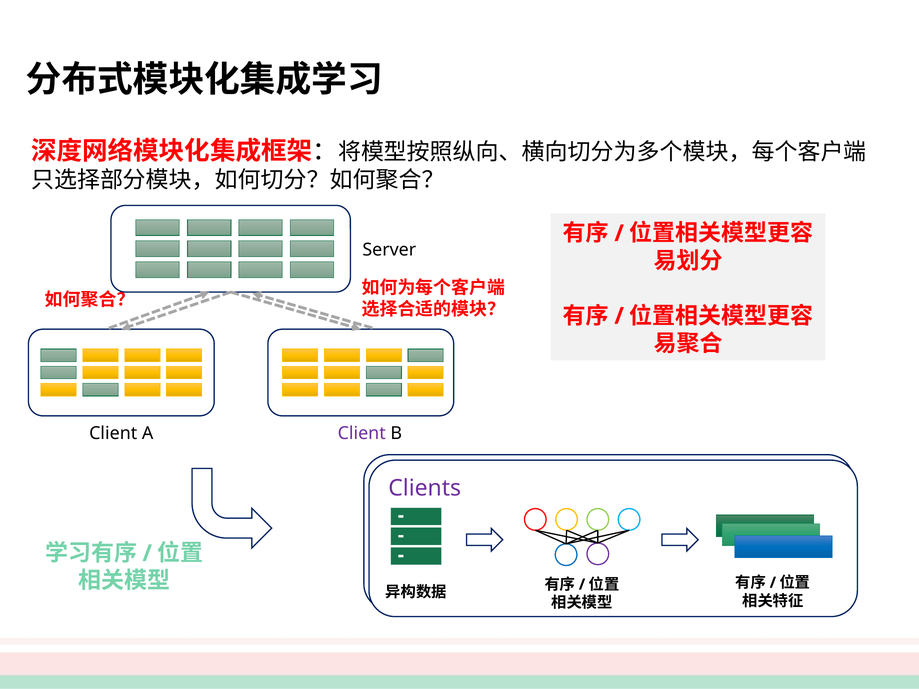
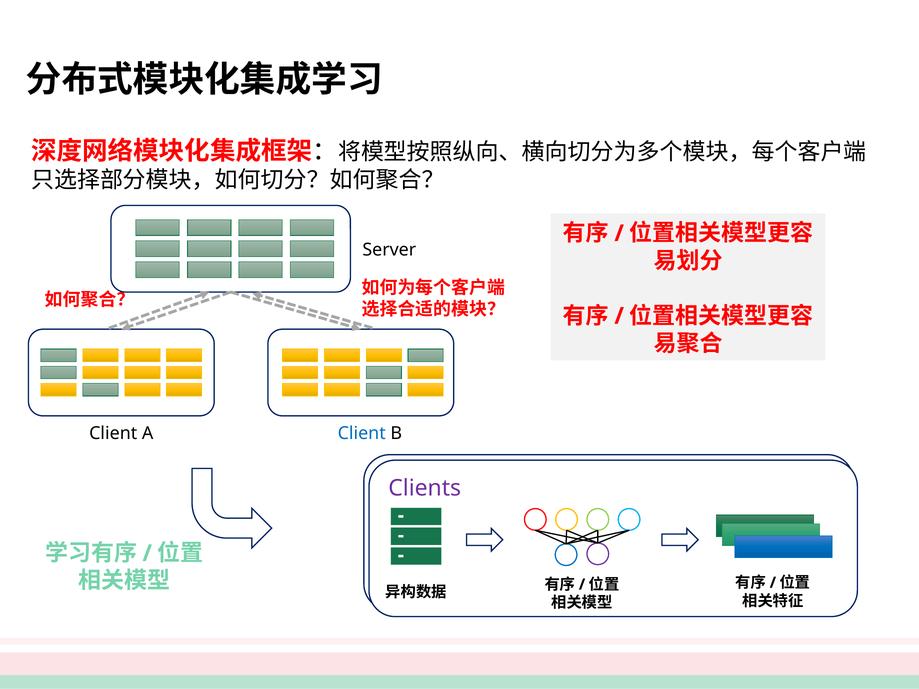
Client colour: purple -> blue (362, 434)
